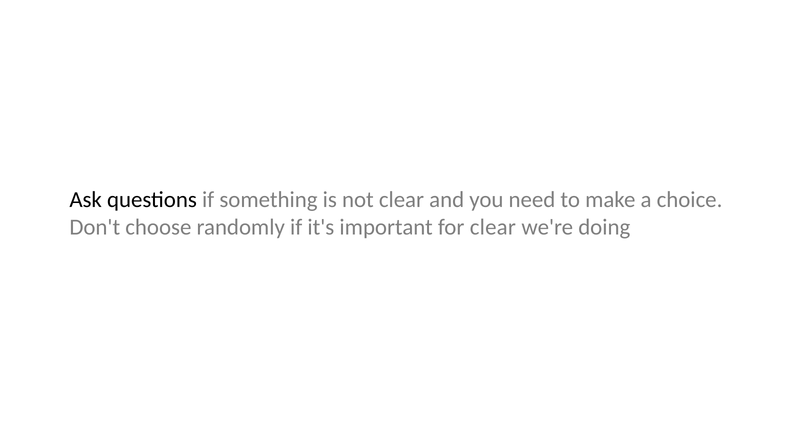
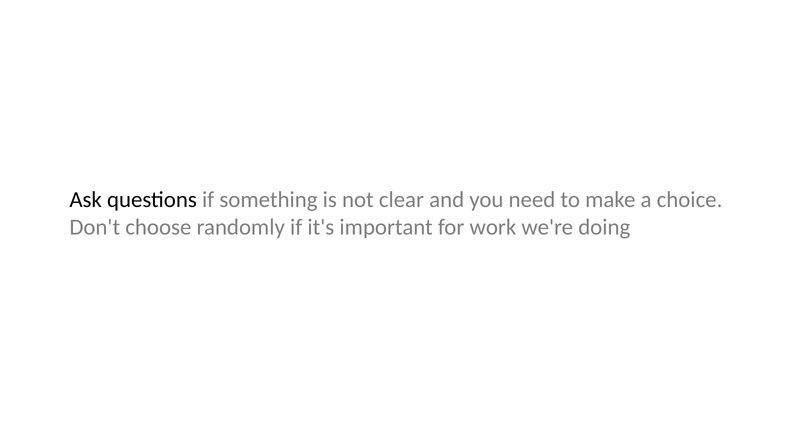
for clear: clear -> work (493, 228)
